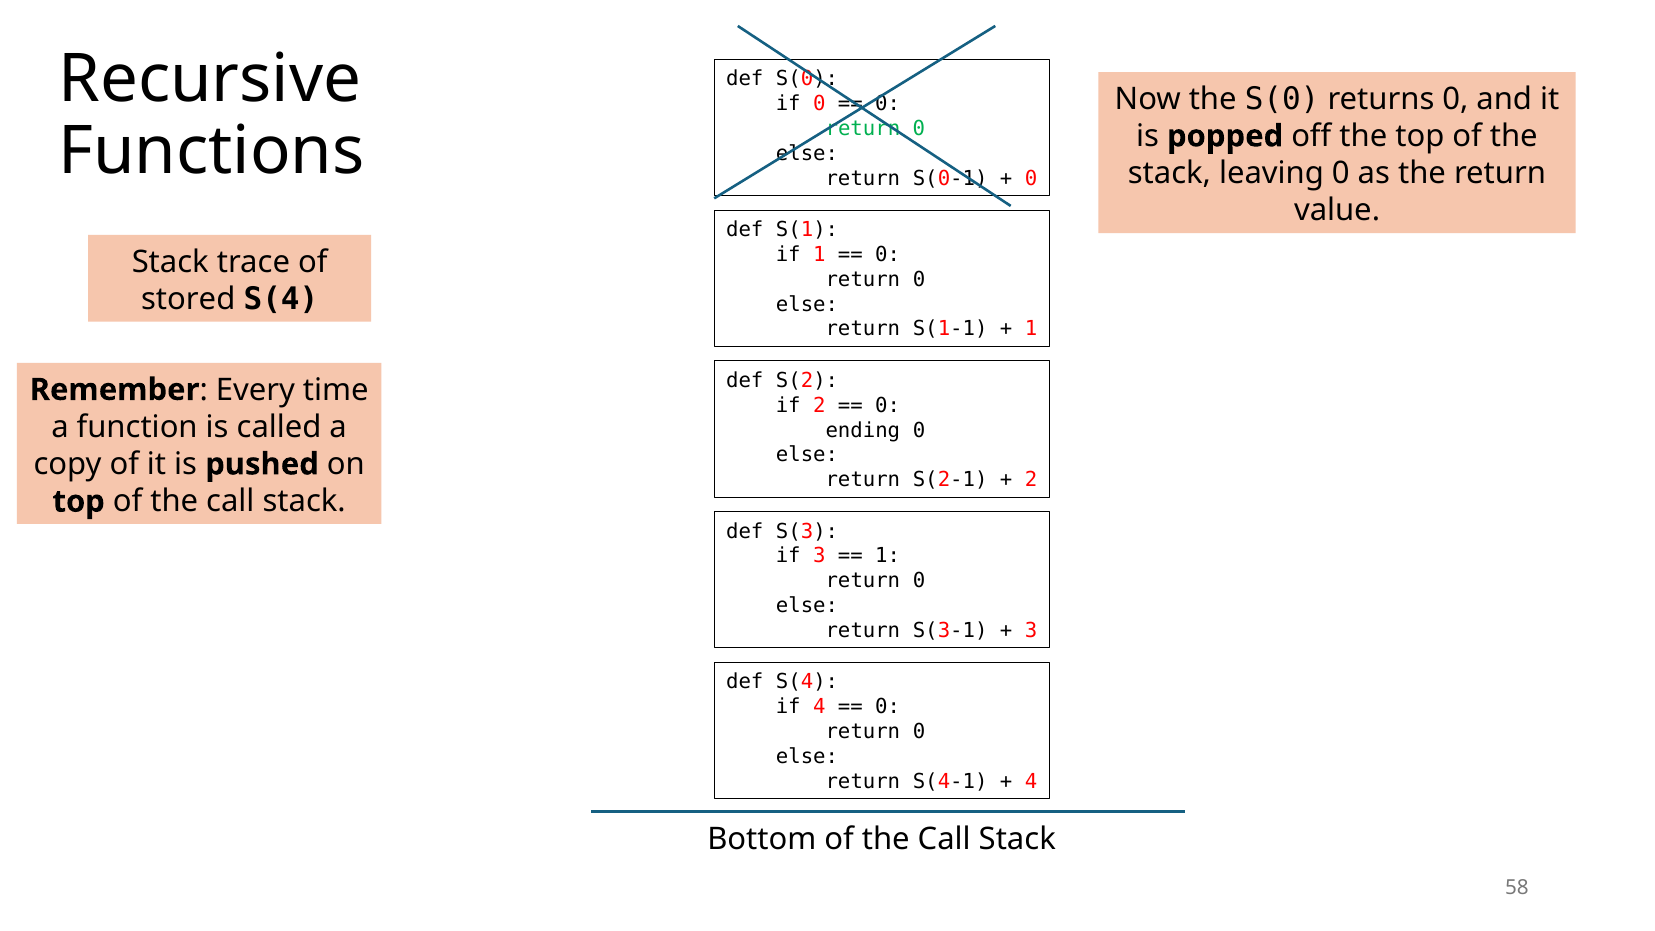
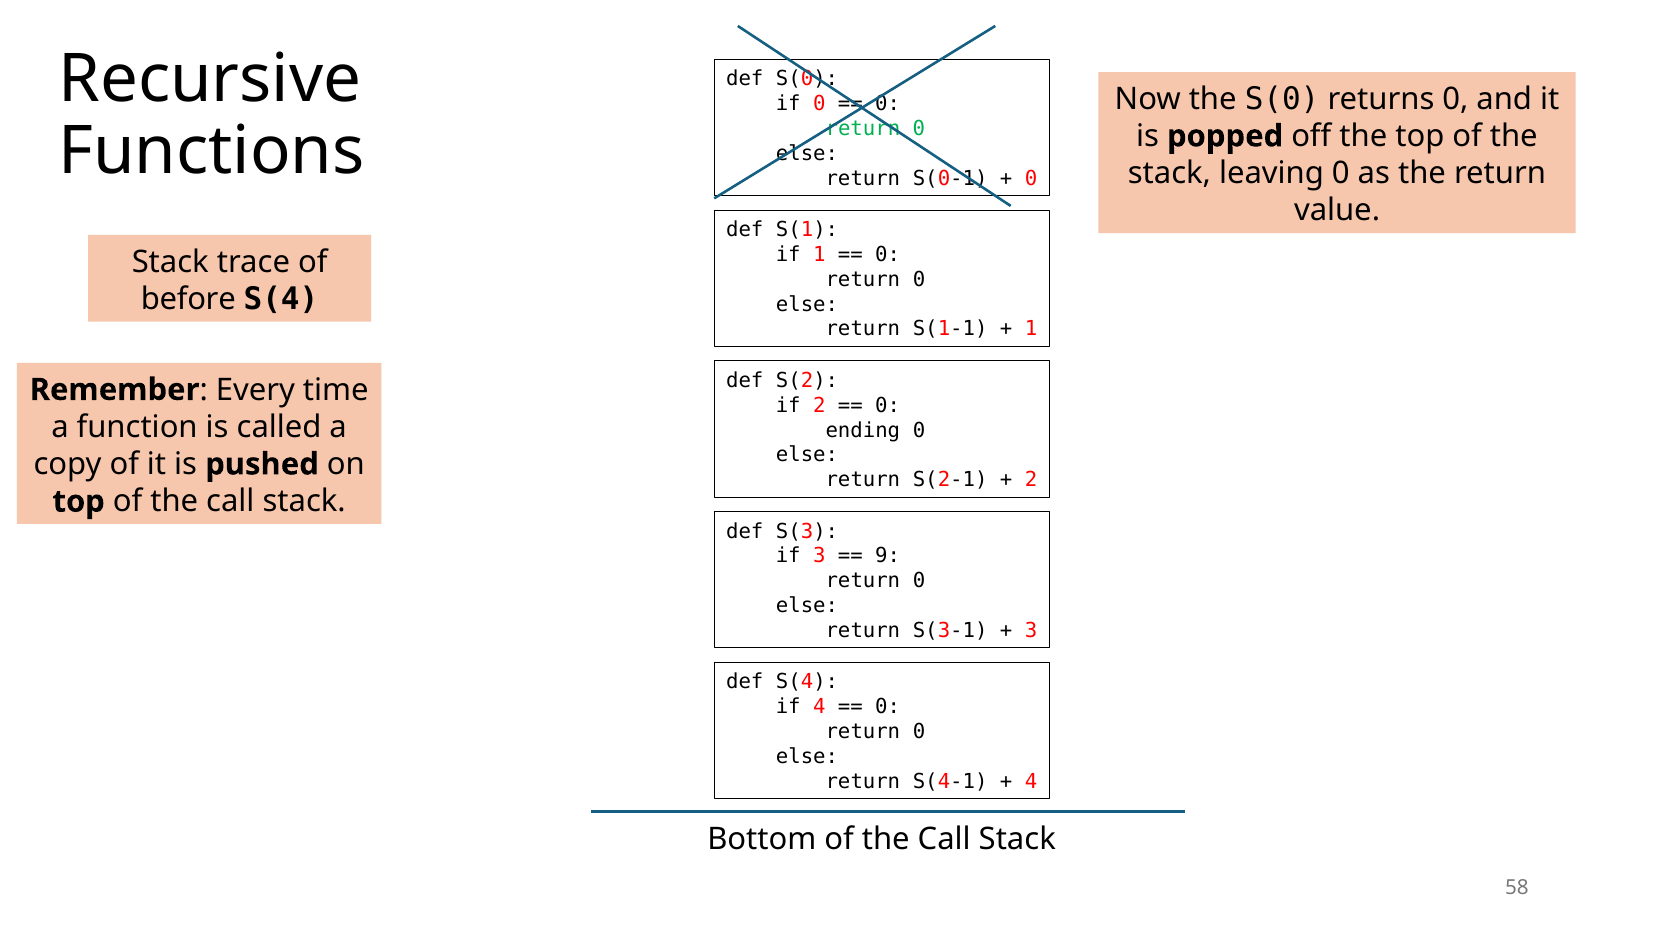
stored: stored -> before (188, 299)
1: 1 -> 9 (888, 556)
